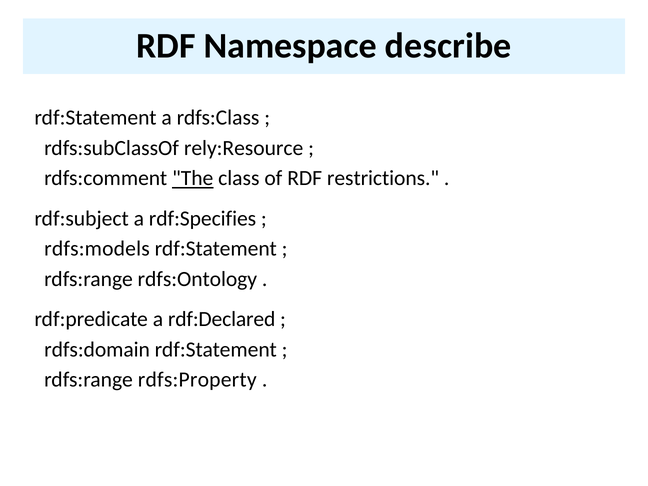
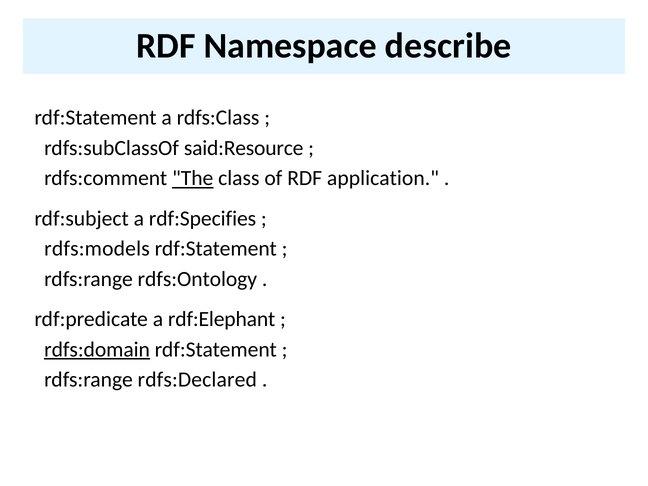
rely:Resource: rely:Resource -> said:Resource (244, 148)
restrictions: restrictions -> application (383, 178)
rdf:Declared: rdf:Declared -> rdf:Elephant (222, 319)
rdfs:domain underline: none -> present (97, 350)
rdfs:Property: rdfs:Property -> rdfs:Declared (197, 380)
